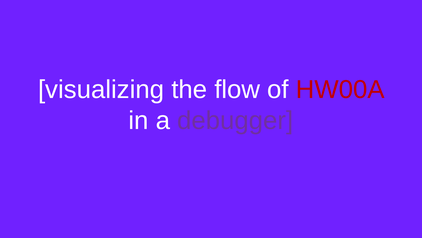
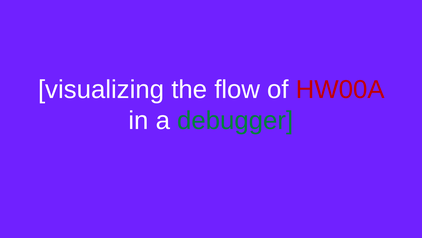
debugger colour: purple -> green (235, 120)
